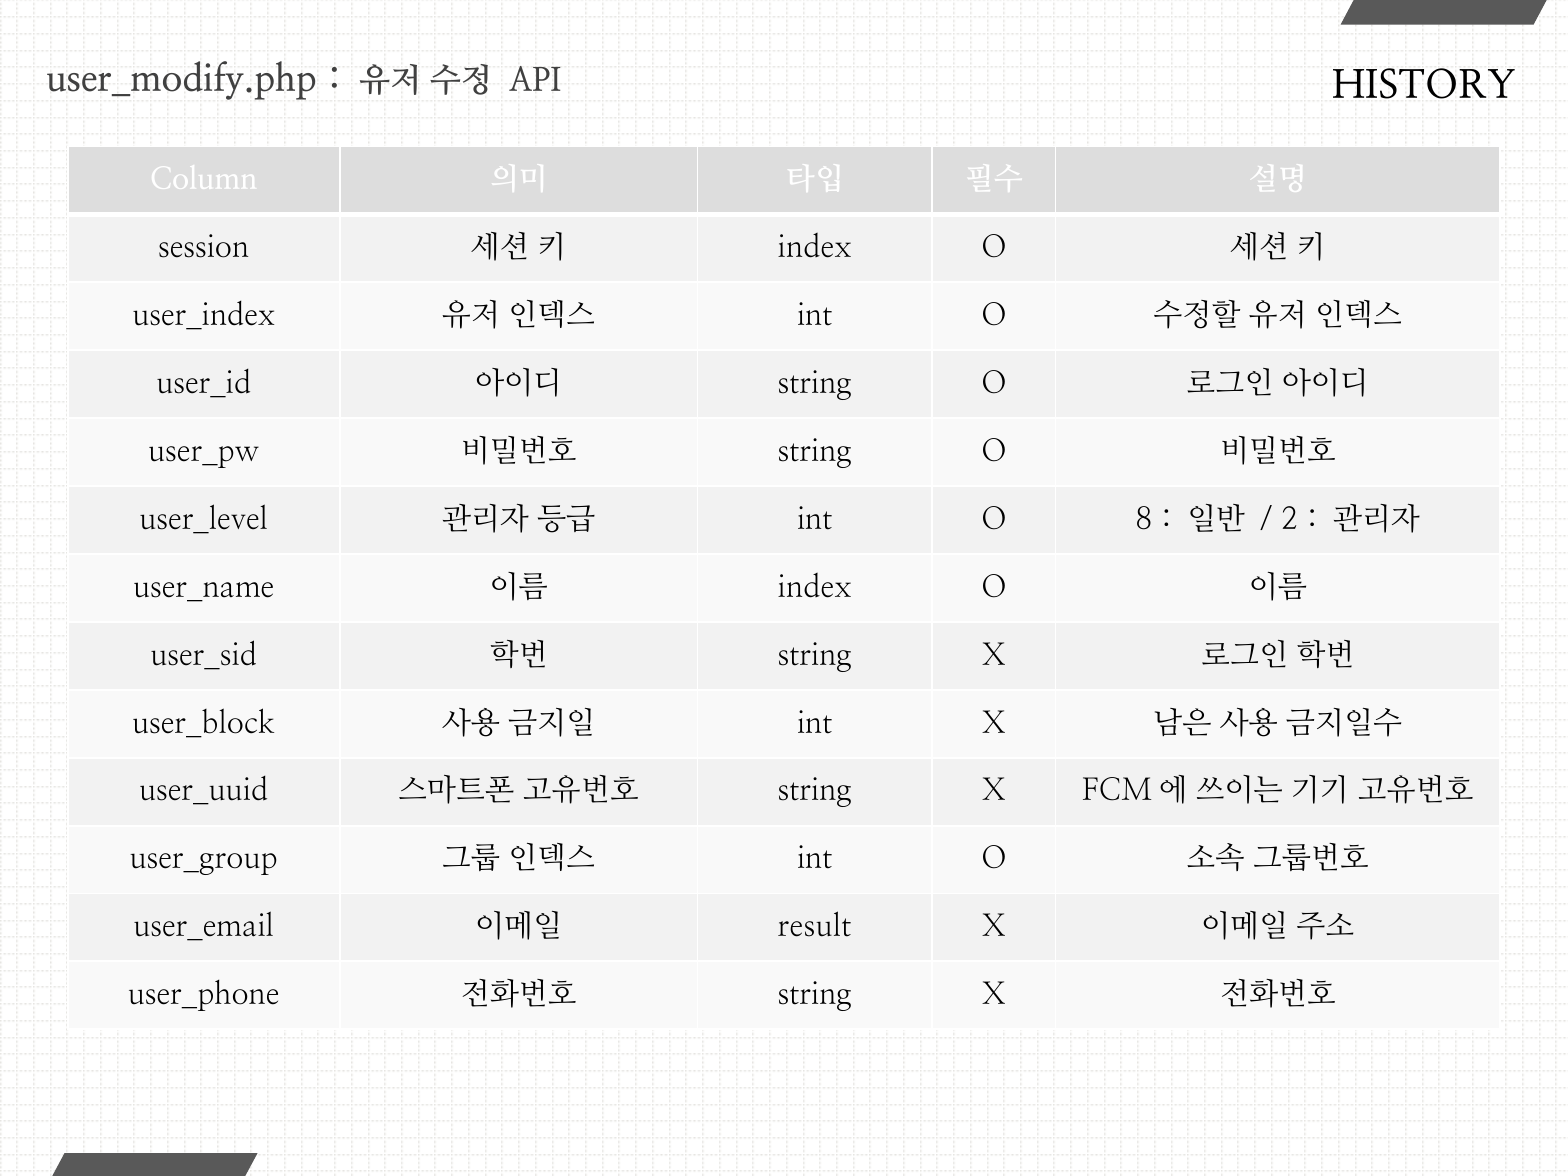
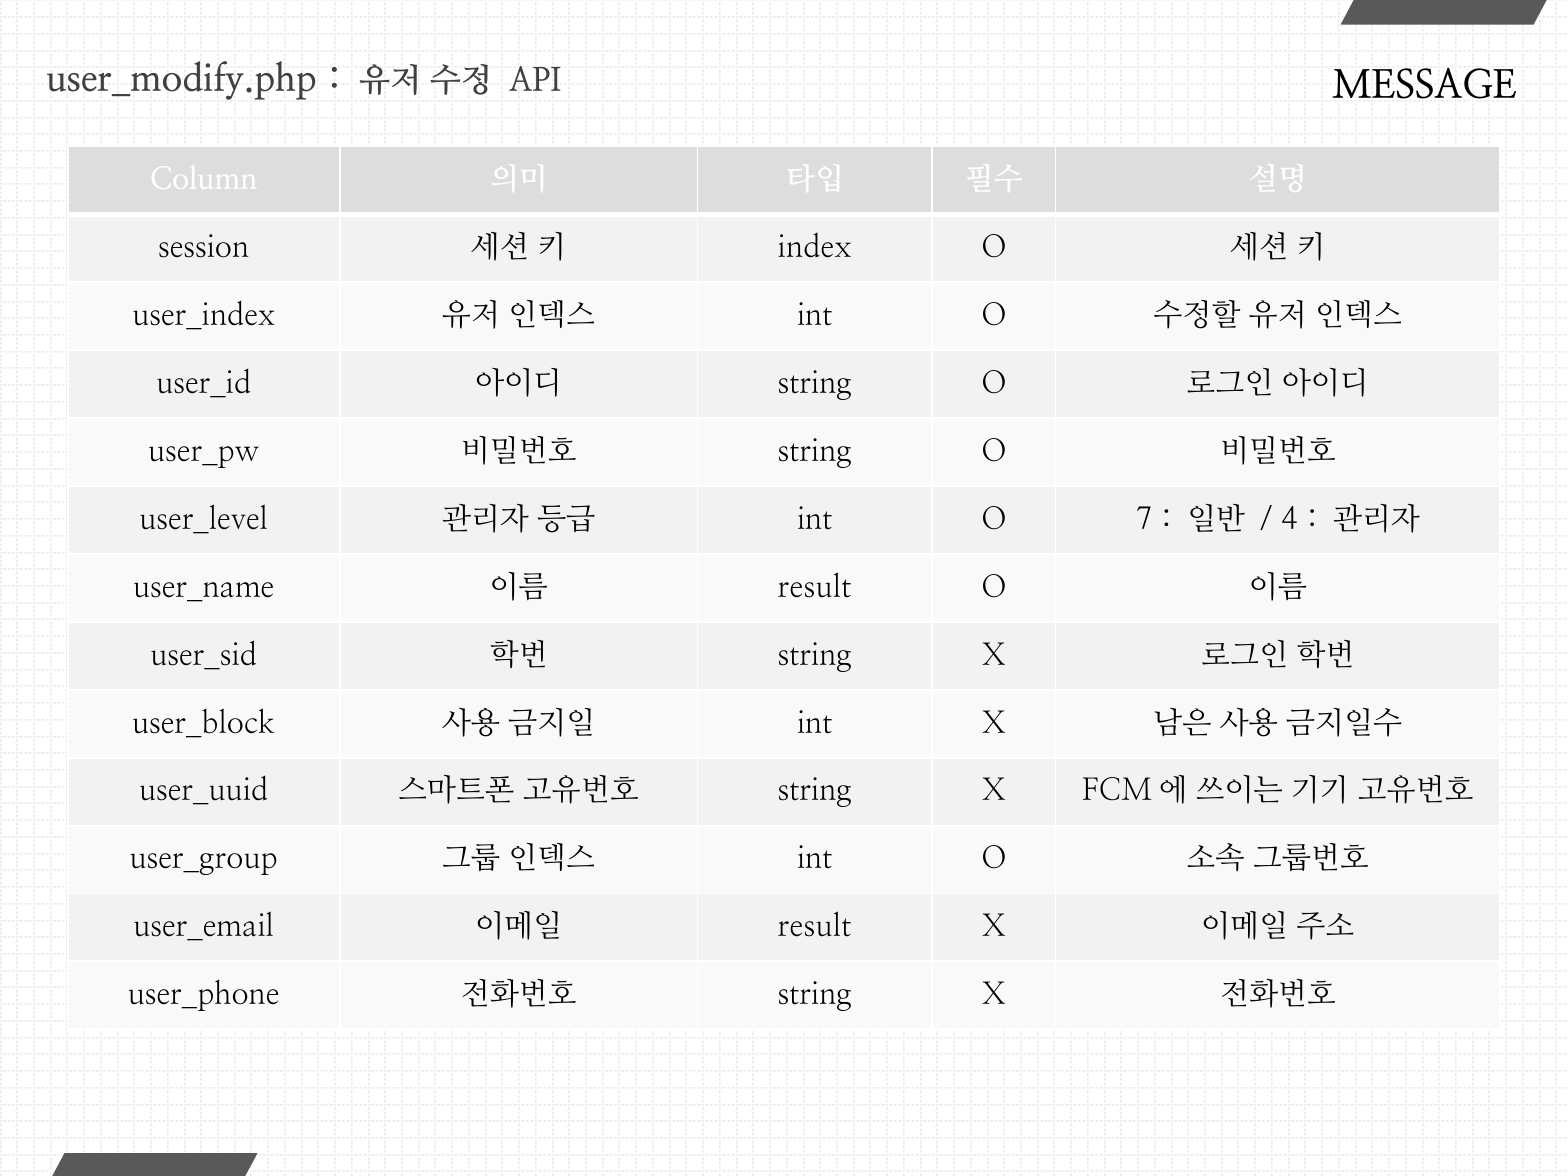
HISTORY: HISTORY -> MESSAGE (1424, 86)
8: 8 -> 7 (1144, 519)
2: 2 -> 4 (1289, 519)
index: index -> result (815, 587)
